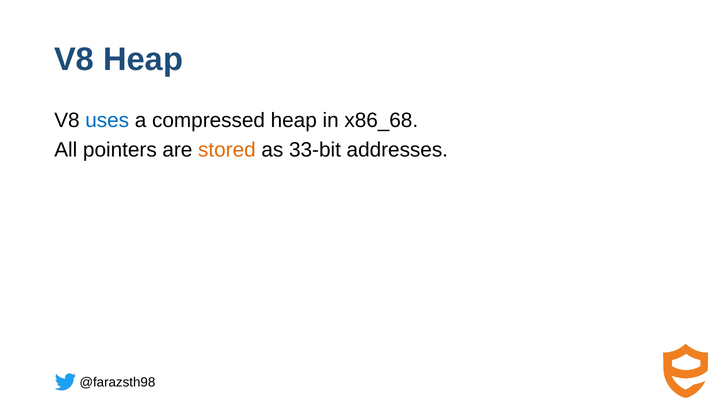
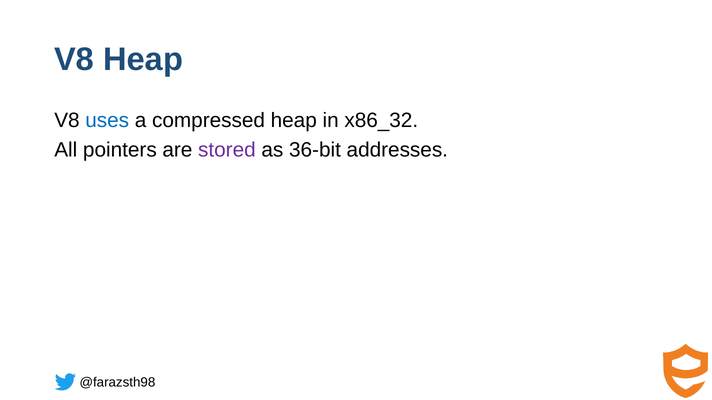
x86_68: x86_68 -> x86_32 (381, 120)
stored colour: orange -> purple (227, 150)
33-bit: 33-bit -> 36-bit (315, 150)
